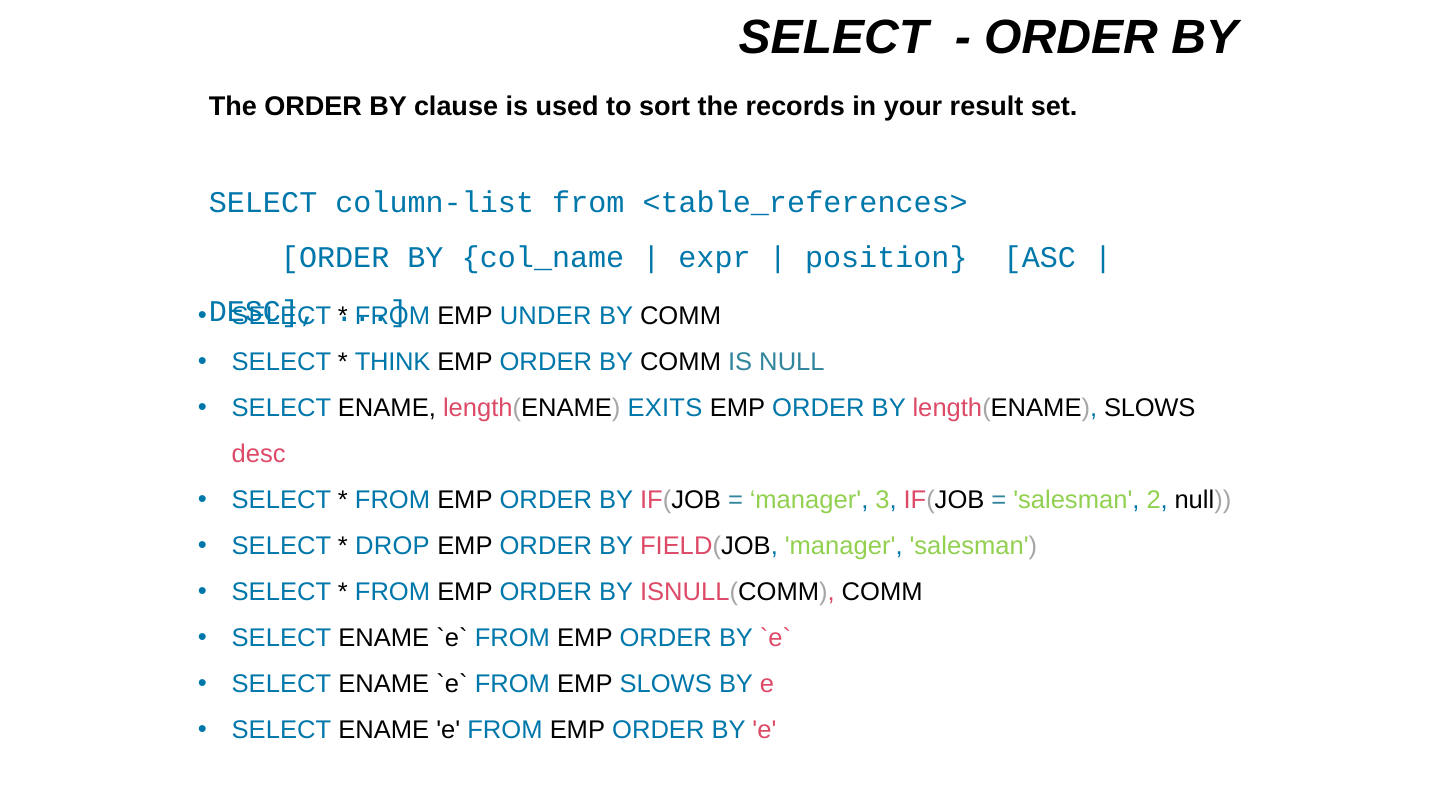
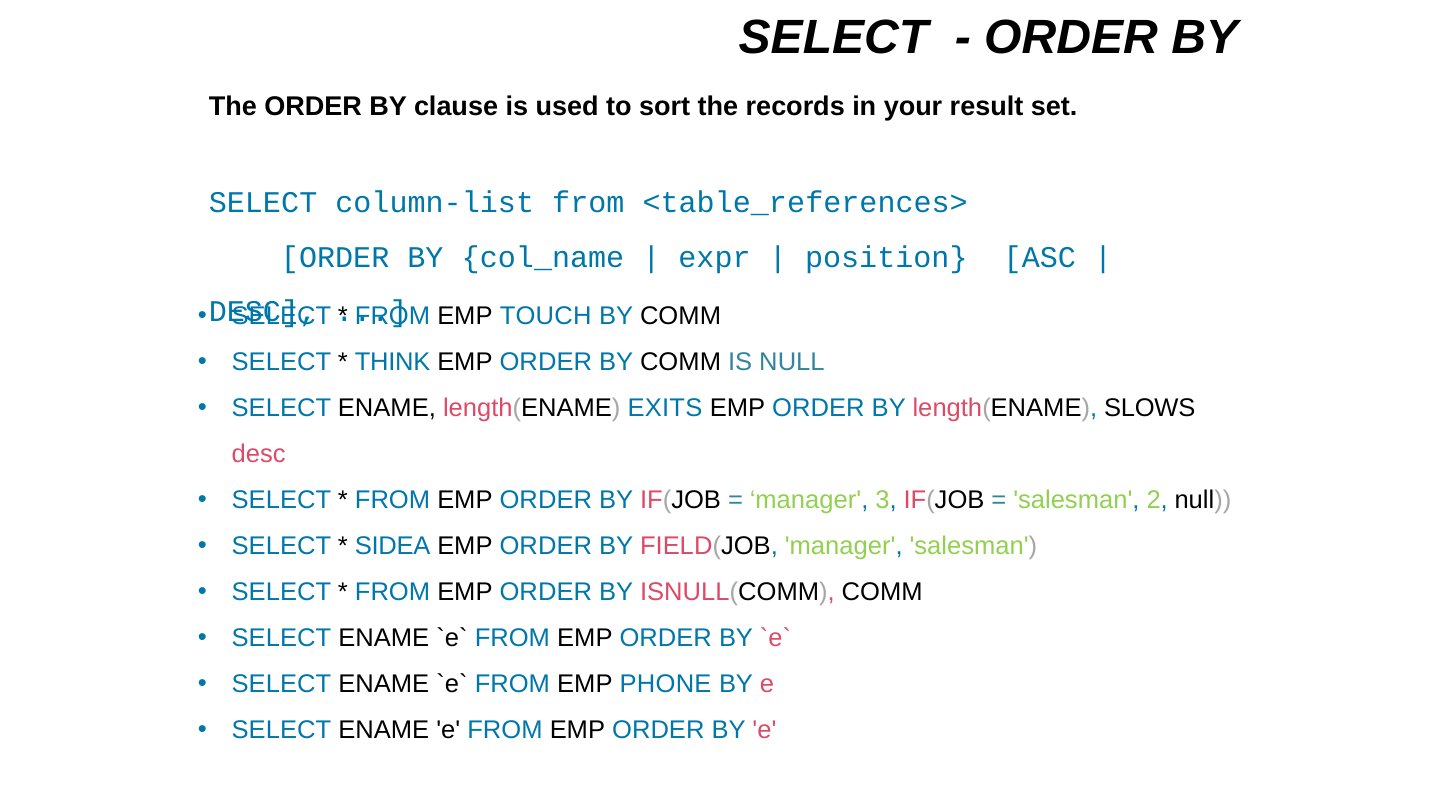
UNDER: UNDER -> TOUCH (546, 316)
DROP: DROP -> SIDEA (393, 546)
EMP SLOWS: SLOWS -> PHONE (666, 684)
